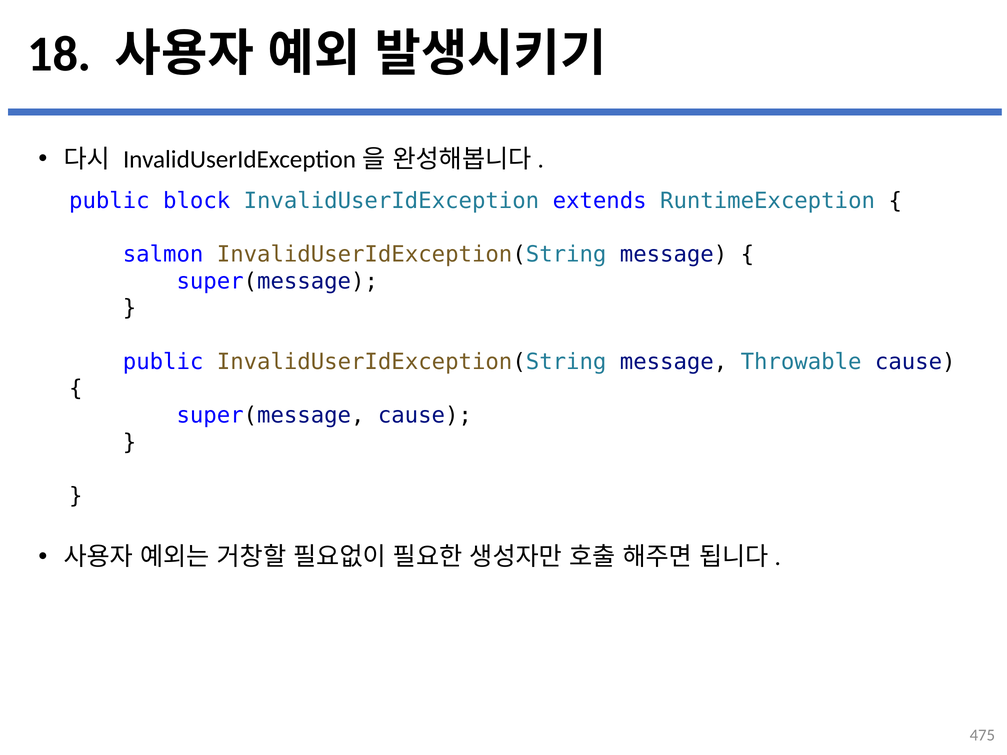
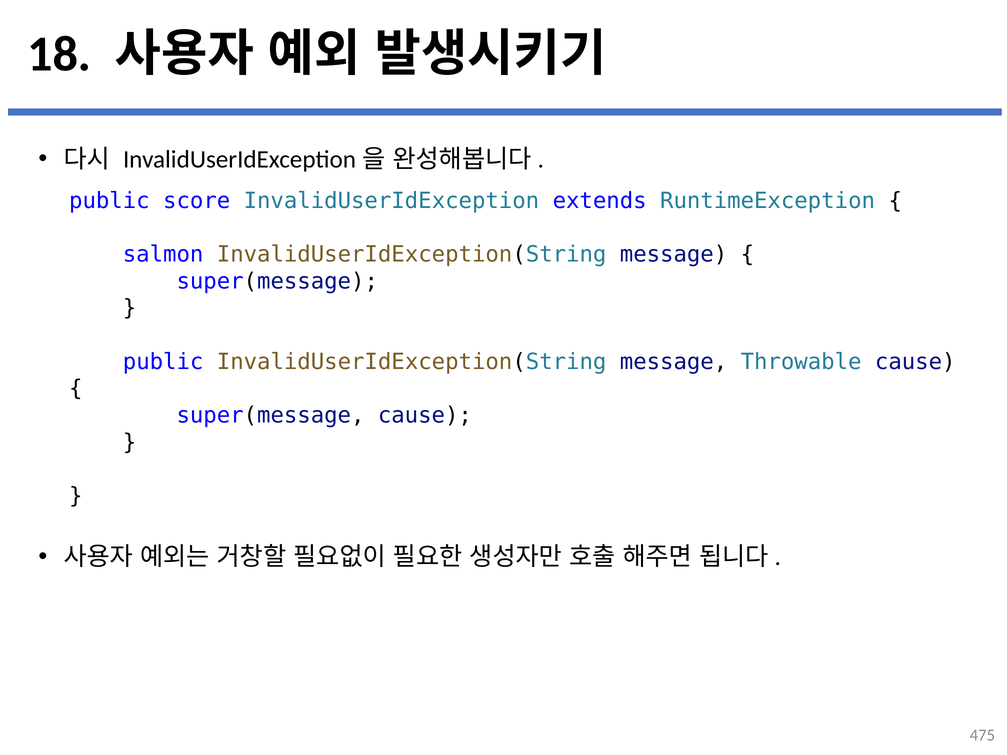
block: block -> score (197, 201)
